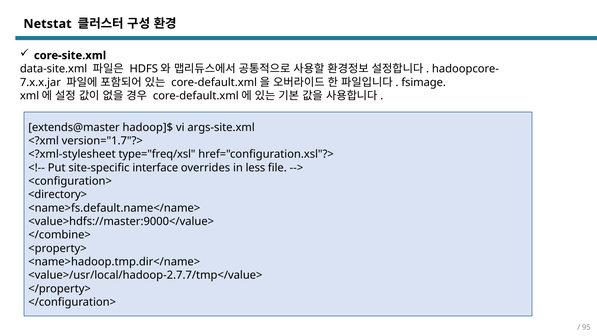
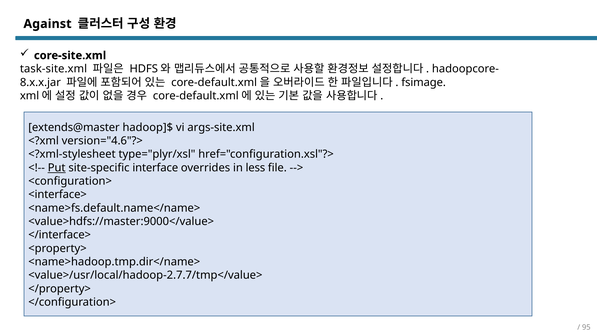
Netstat: Netstat -> Against (48, 24)
data-site.xml: data-site.xml -> task-site.xml (53, 69)
7.x.x.jar: 7.x.x.jar -> 8.x.x.jar (40, 82)
version="1.7"?>: version="1.7"?> -> version="4.6"?> (102, 141)
type="freq/xsl: type="freq/xsl -> type="plyr/xsl (157, 154)
Put underline: none -> present (57, 168)
<directory>: <directory> -> <interface> (58, 194)
</combine>: </combine> -> </interface> (60, 235)
